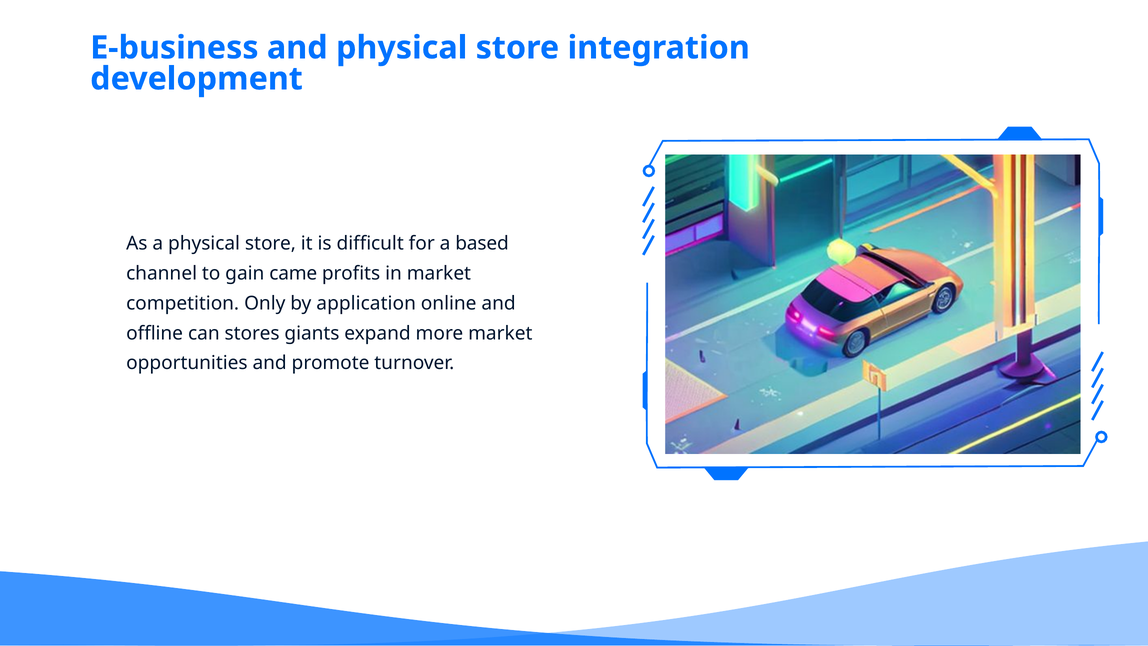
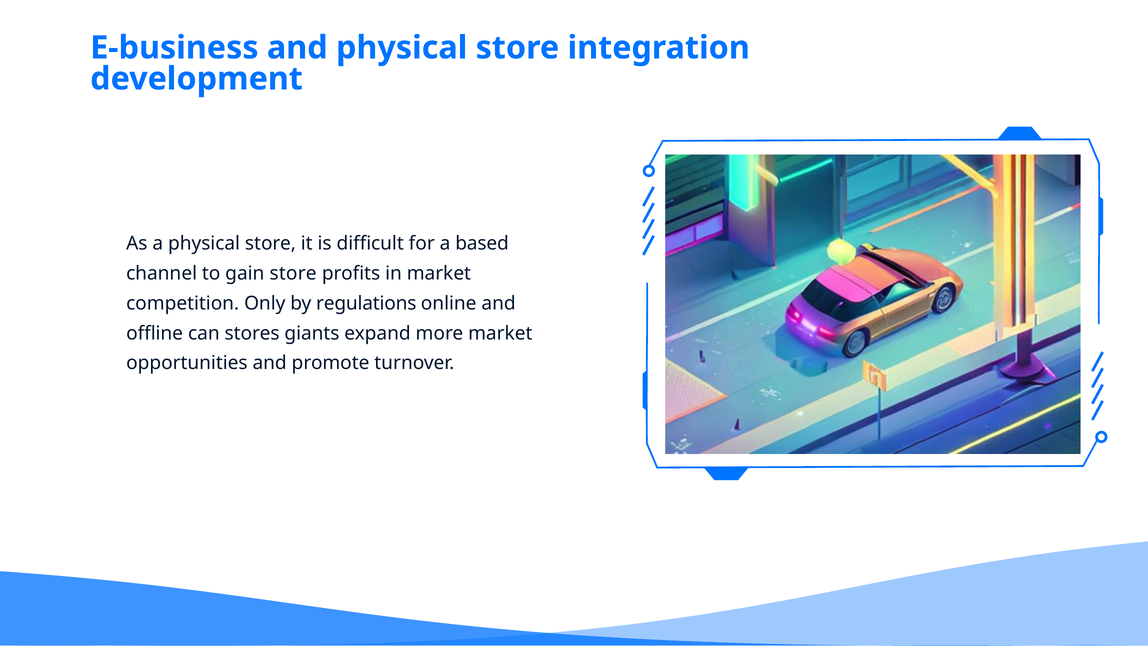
gain came: came -> store (293, 273)
application: application -> regulations (366, 303)
